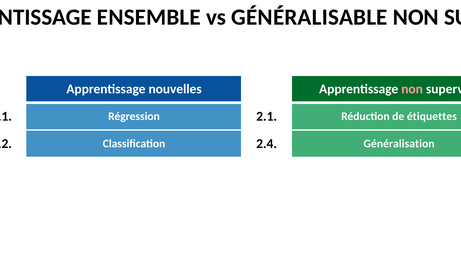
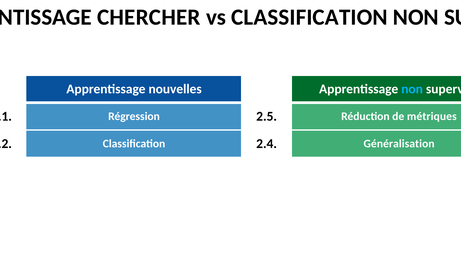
ENSEMBLE: ENSEMBLE -> CHERCHER (149, 17)
vs GÉNÉRALISABLE: GÉNÉRALISABLE -> CLASSIFICATION (309, 17)
non colour: pink -> light blue (412, 89)
Régression 2.1: 2.1 -> 2.5 (267, 116)
étiquettes: étiquettes -> métriques (432, 116)
